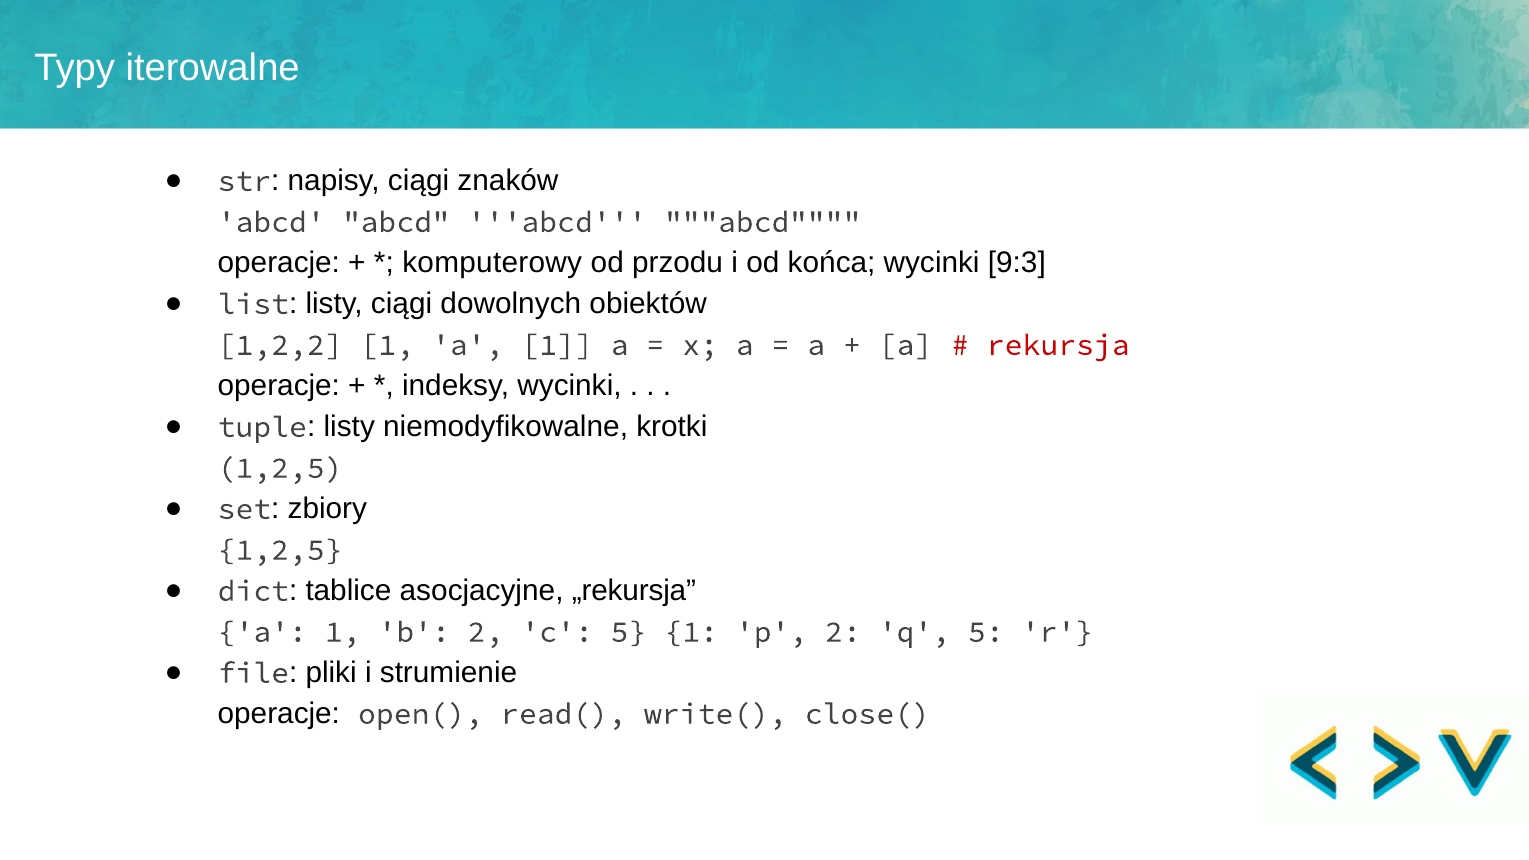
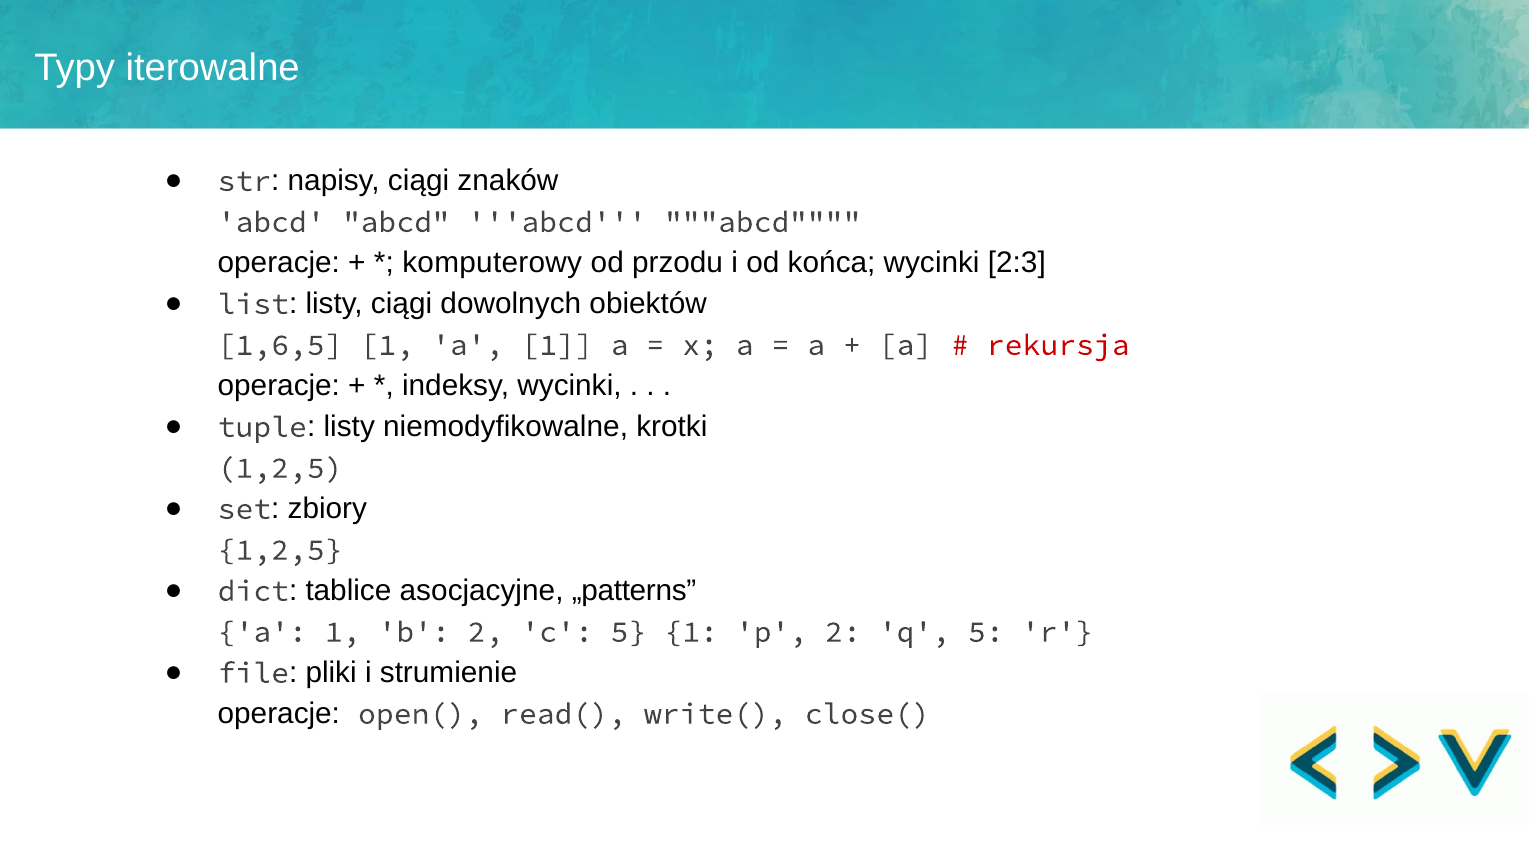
9:3: 9:3 -> 2:3 (1017, 263)
1,2,2: 1,2,2 -> 1,6,5 (280, 345)
„rekursja: „rekursja -> „patterns (634, 591)
